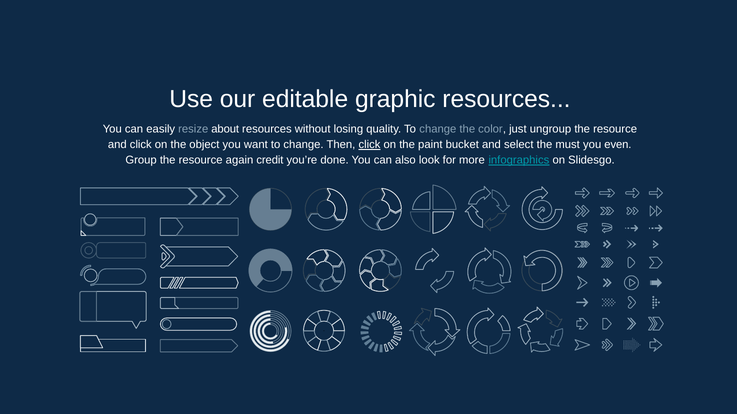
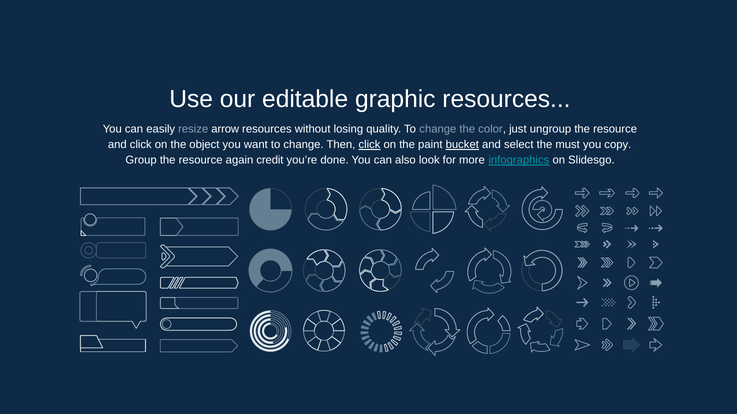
about: about -> arrow (225, 129)
bucket underline: none -> present (462, 145)
even: even -> copy (618, 145)
